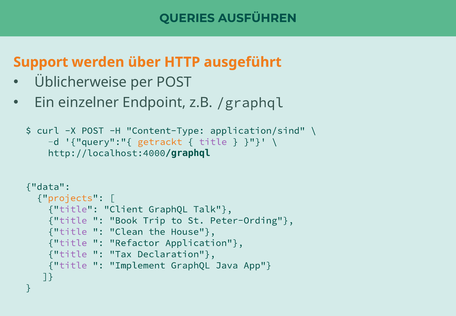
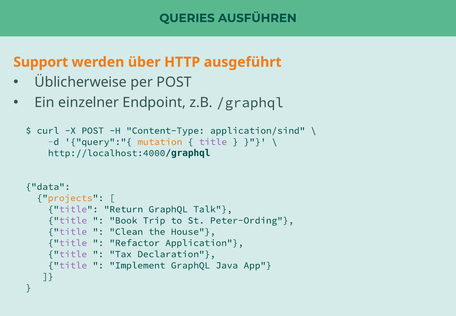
getrackt: getrackt -> mutation (160, 142)
Client: Client -> Return (123, 209)
